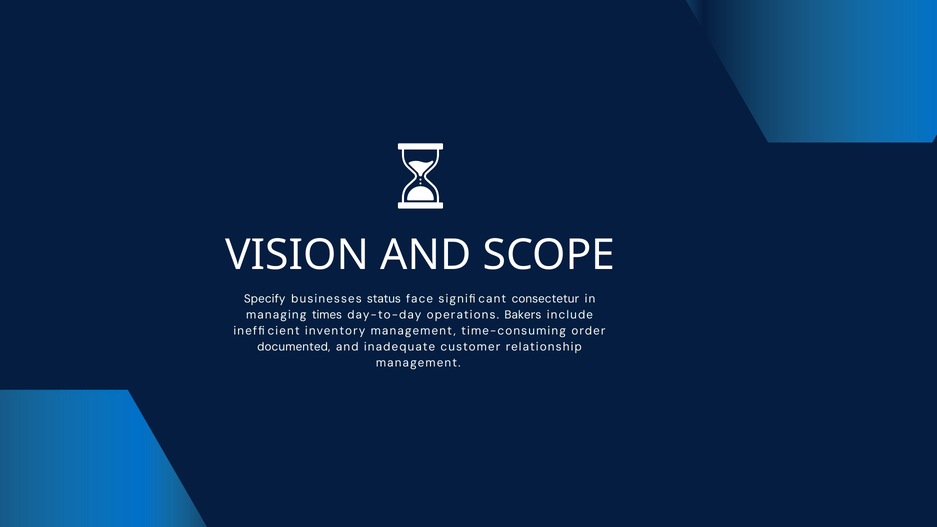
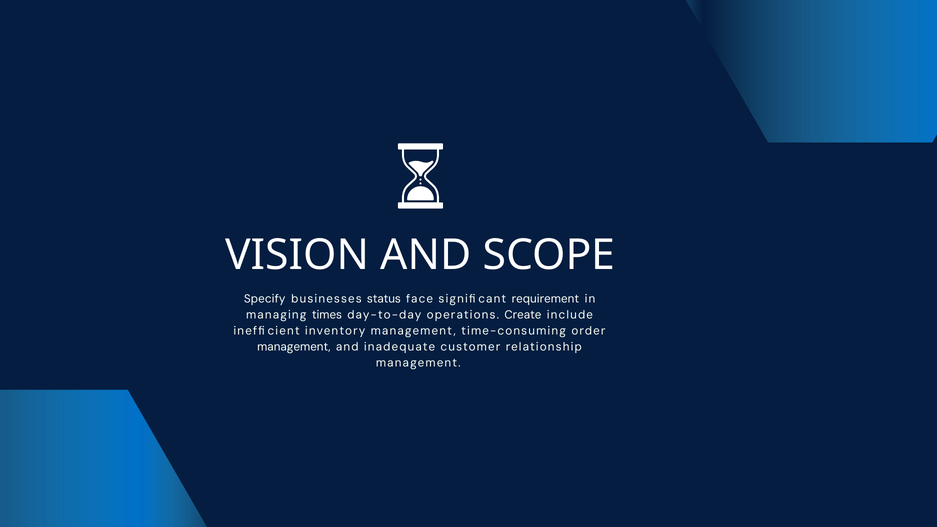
consectetur: consectetur -> requirement (545, 299)
Bakers: Bakers -> Create (523, 315)
documented: documented -> management (294, 347)
